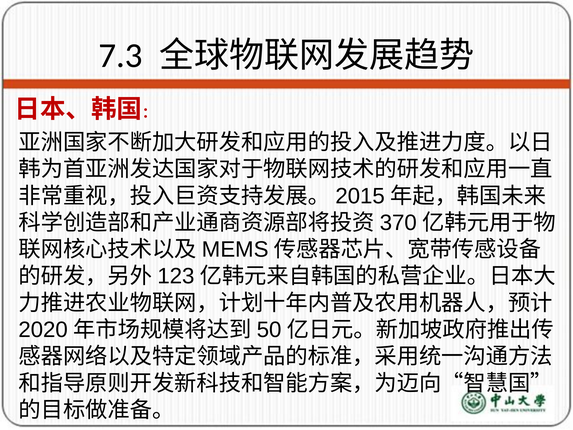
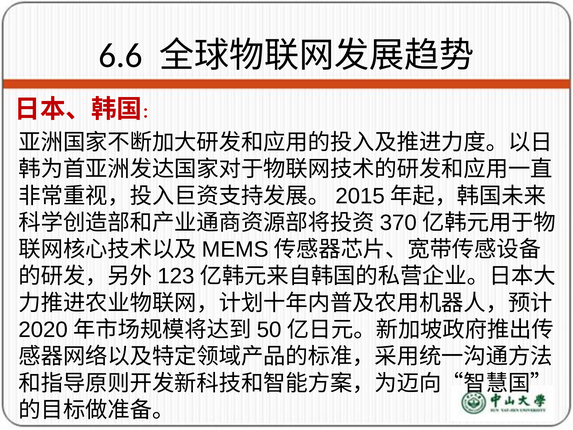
7.3: 7.3 -> 6.6 (121, 55)
